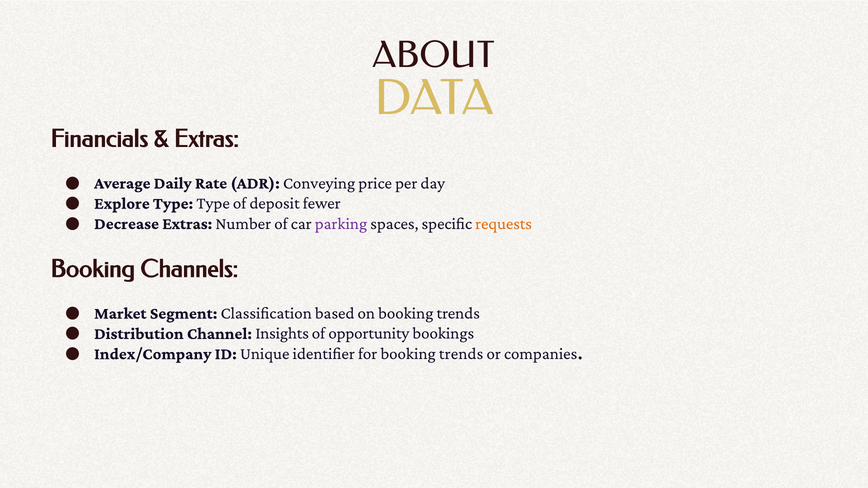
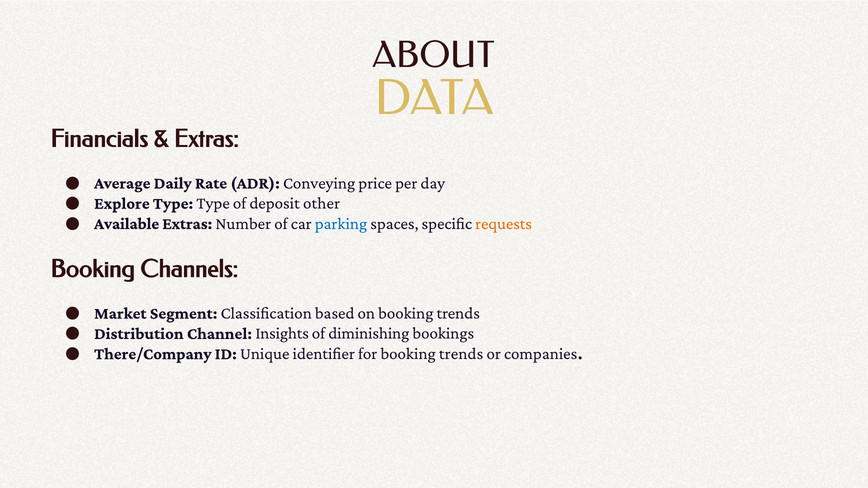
fewer: fewer -> other (322, 203)
Decrease: Decrease -> Available (127, 224)
parking colour: purple -> blue (341, 224)
opportunity: opportunity -> diminishing (369, 334)
Index/Company: Index/Company -> There/Company (153, 354)
